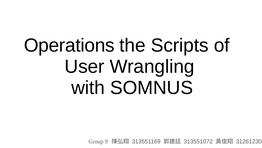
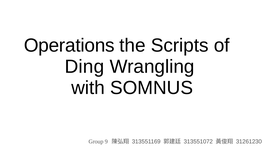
User: User -> Ding (84, 66)
